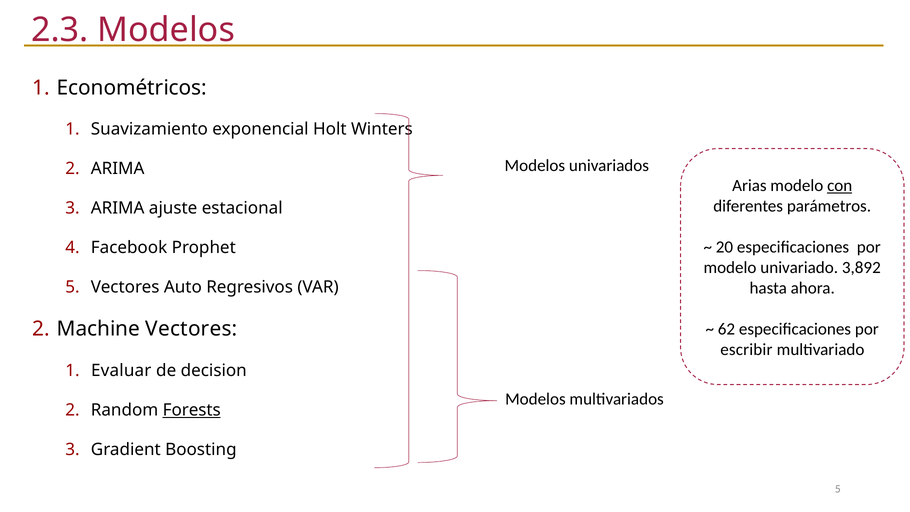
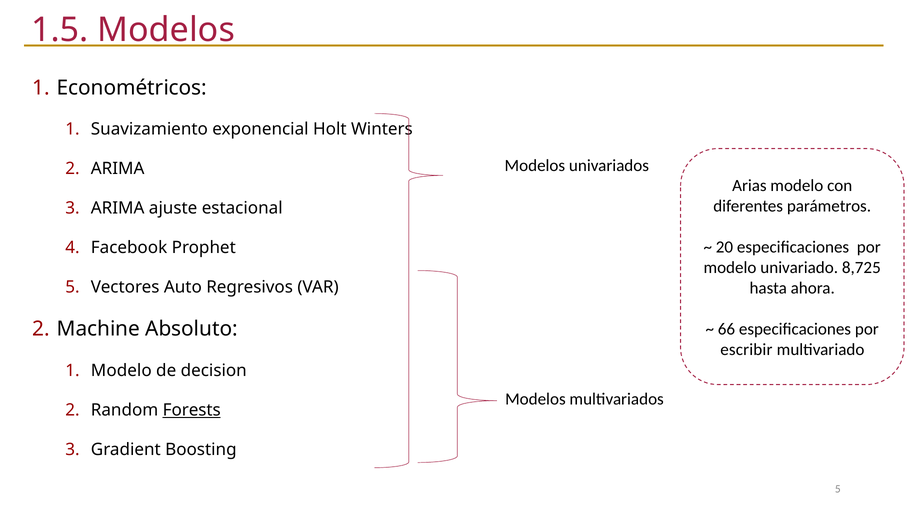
2.3: 2.3 -> 1.5 (60, 30)
con underline: present -> none (840, 186)
3,892: 3,892 -> 8,725 (861, 268)
62: 62 -> 66 (726, 329)
Machine Vectores: Vectores -> Absoluto (192, 329)
Evaluar: Evaluar -> Modelo (121, 370)
